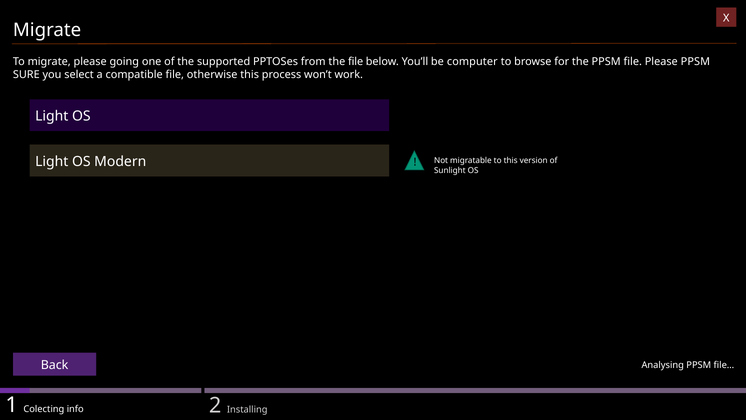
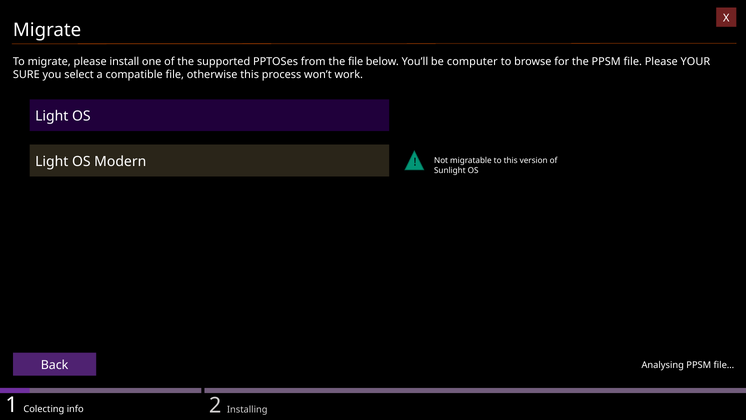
going: going -> install (124, 62)
Please PPSM: PPSM -> YOUR (695, 62)
